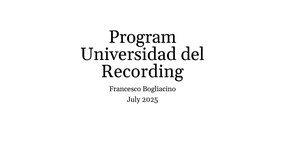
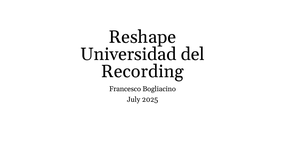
Program: Program -> Reshape (142, 37)
